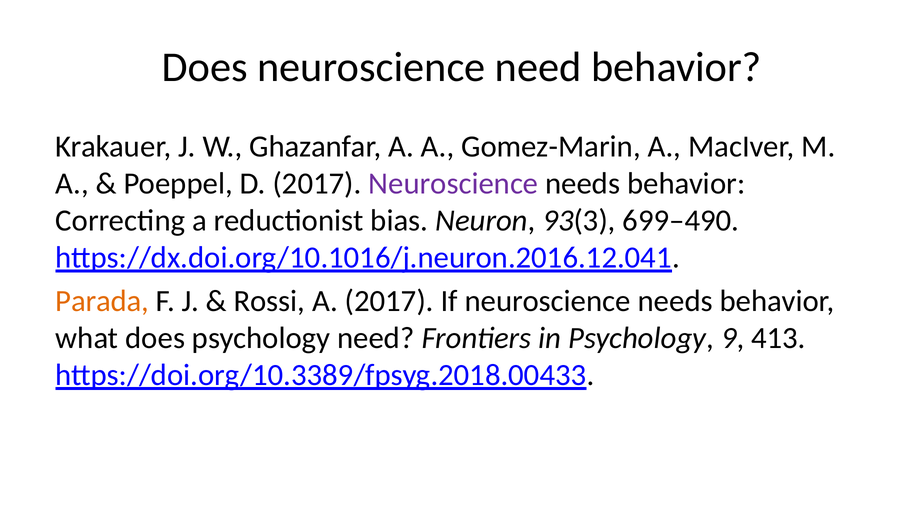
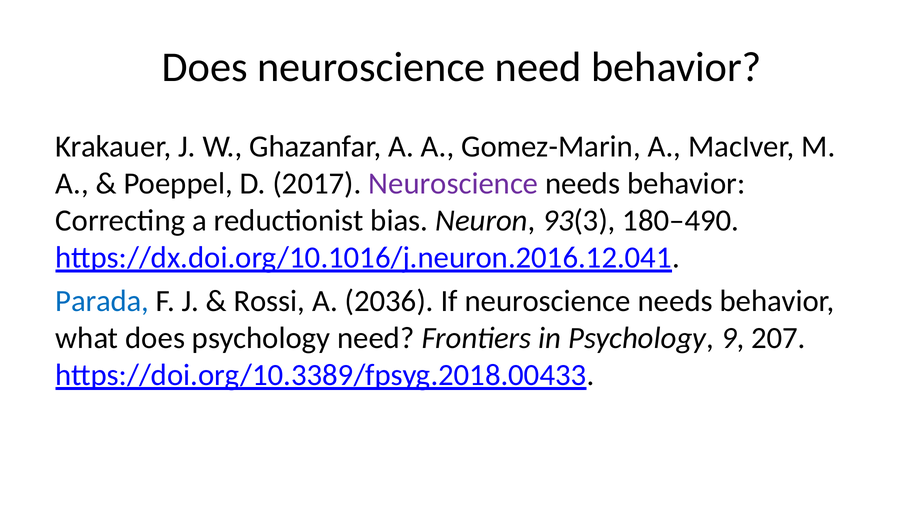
699–490: 699–490 -> 180–490 (681, 220)
Parada colour: orange -> blue (102, 301)
A 2017: 2017 -> 2036 (389, 301)
413: 413 -> 207 (778, 338)
